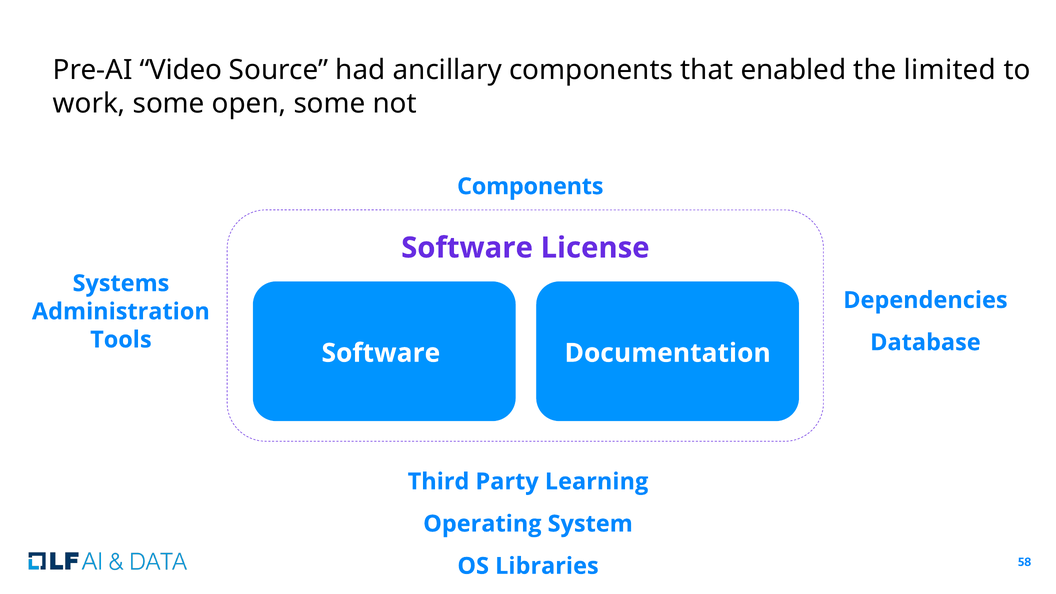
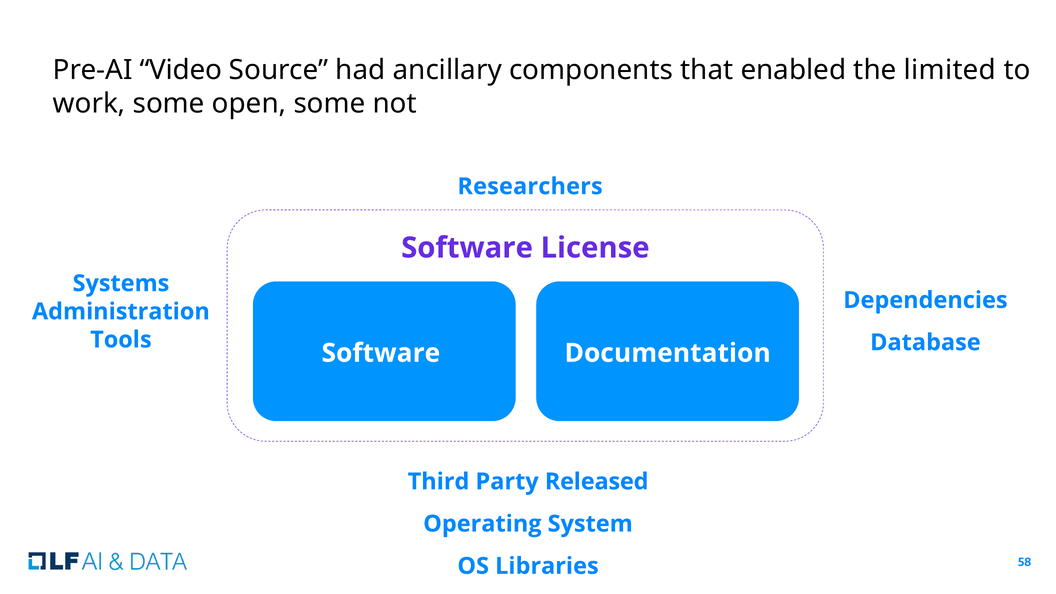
Components: Components -> Researchers (530, 186)
Learning: Learning -> Released (597, 482)
